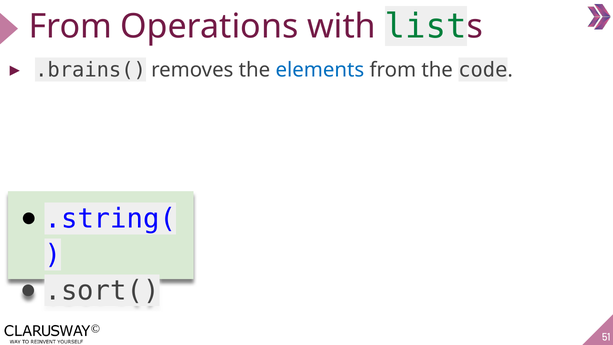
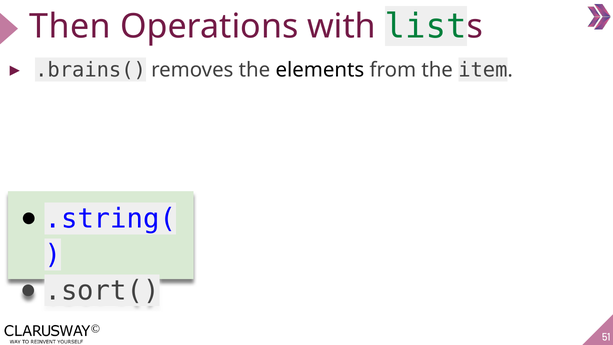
From: From -> Then (70, 27)
elements colour: blue -> black (320, 70)
code: code -> item (483, 70)
